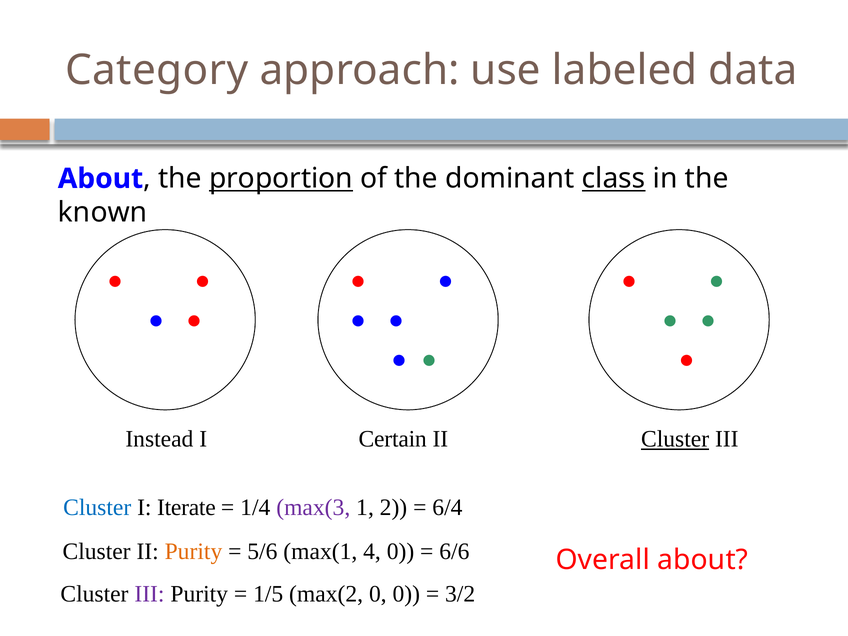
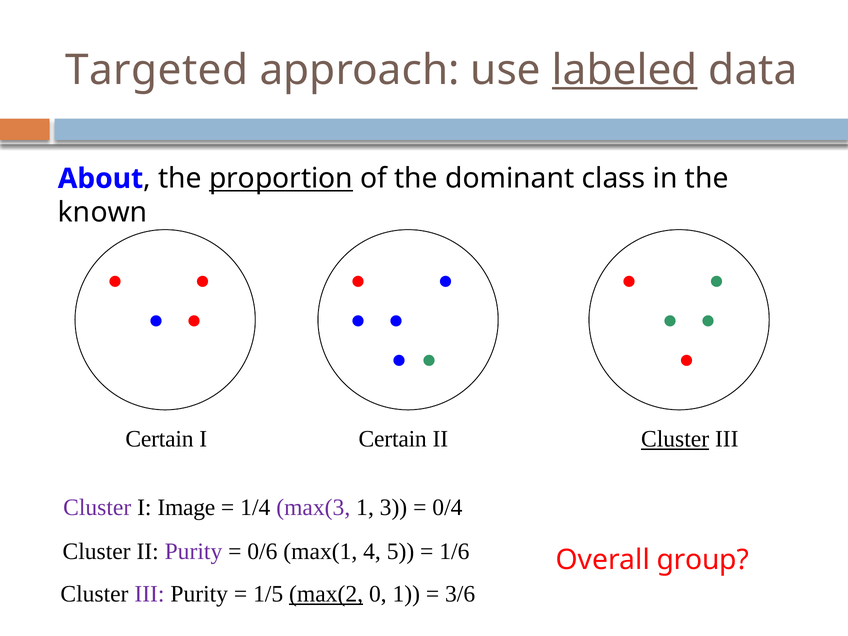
Category: Category -> Targeted (157, 70)
labeled underline: none -> present (625, 70)
class underline: present -> none (614, 179)
Instead: Instead -> Certain (159, 439)
Cluster colour: blue -> purple (97, 508)
Iterate: Iterate -> Image (186, 508)
2: 2 -> 3 (393, 508)
6/4: 6/4 -> 0/4 (447, 508)
Purity colour: orange -> purple (193, 552)
5/6: 5/6 -> 0/6 (262, 552)
4 0: 0 -> 5 (400, 552)
6/6: 6/6 -> 1/6 (454, 552)
Overall about: about -> group (703, 560)
max(2 underline: none -> present (326, 594)
0 0: 0 -> 1 (406, 594)
3/2: 3/2 -> 3/6 (460, 594)
